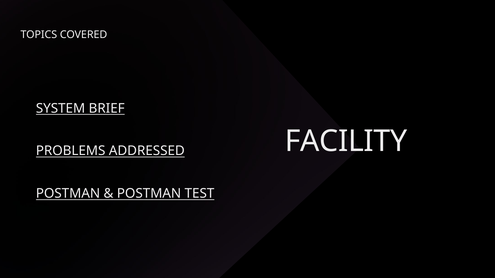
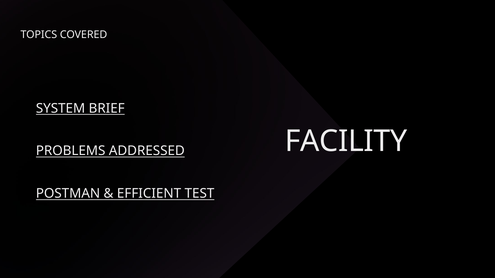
POSTMAN: POSTMAN -> EFFICIENT (149, 194)
